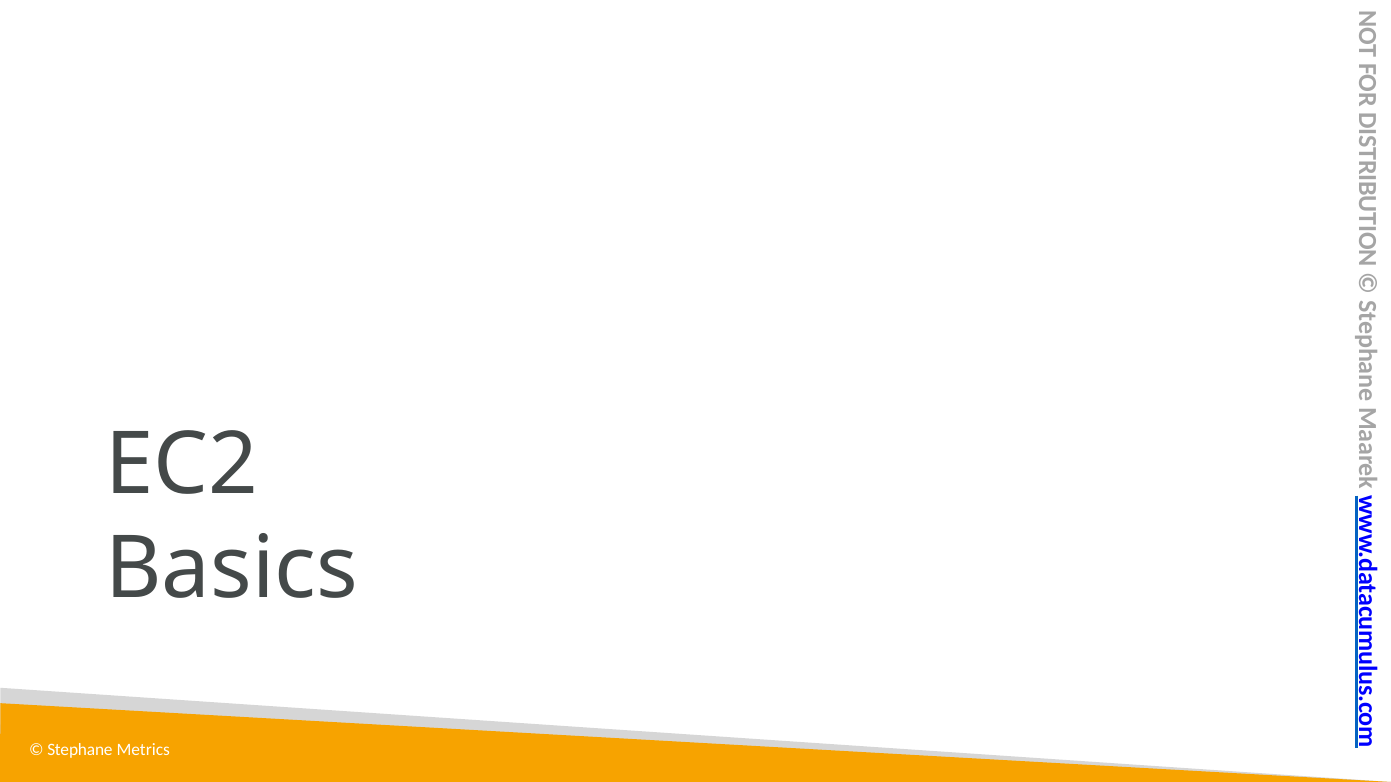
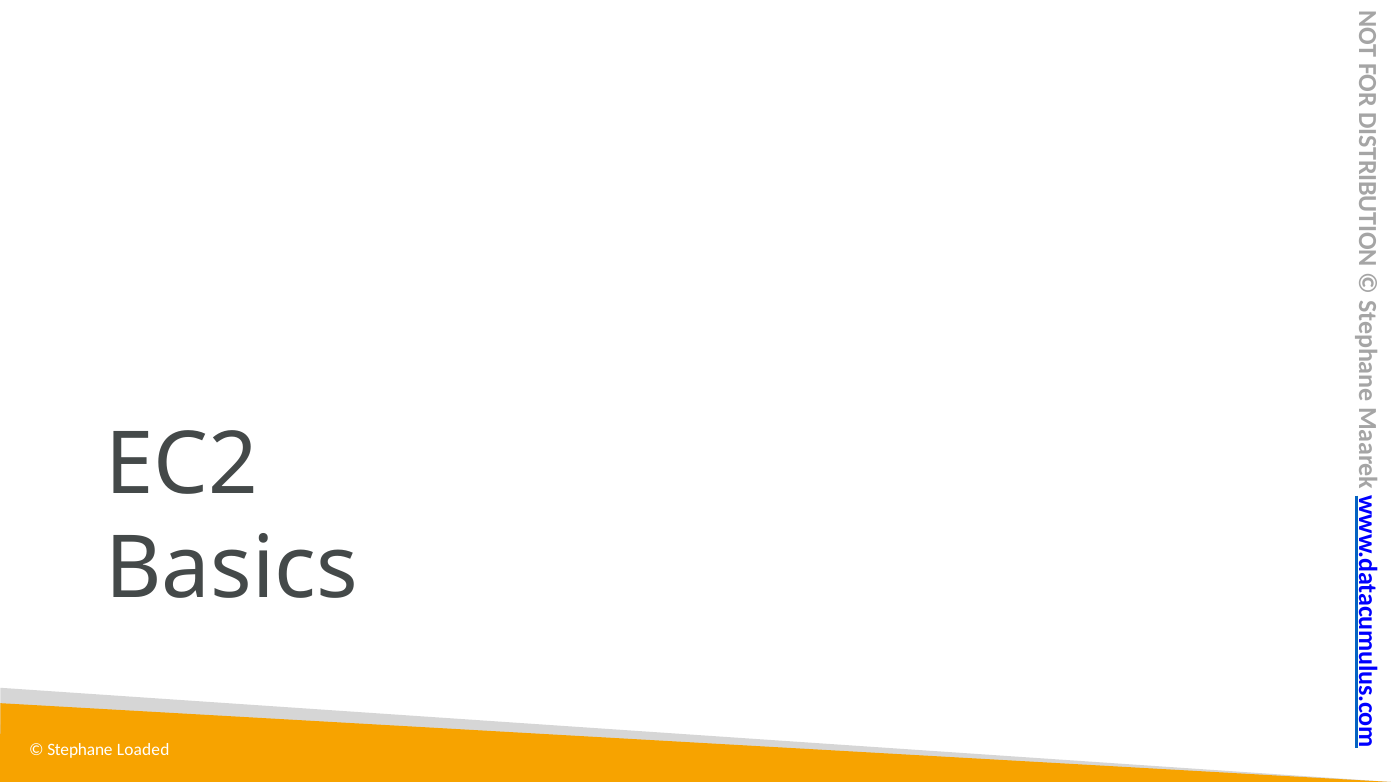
Metrics: Metrics -> Loaded (143, 750)
